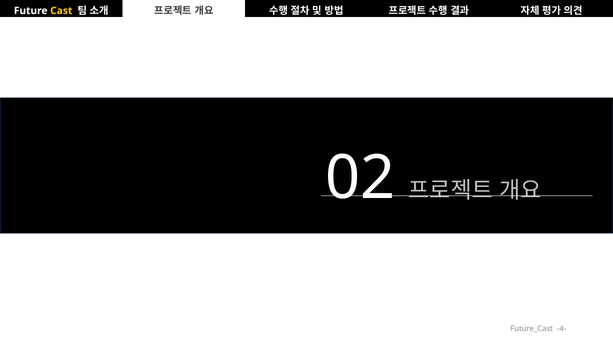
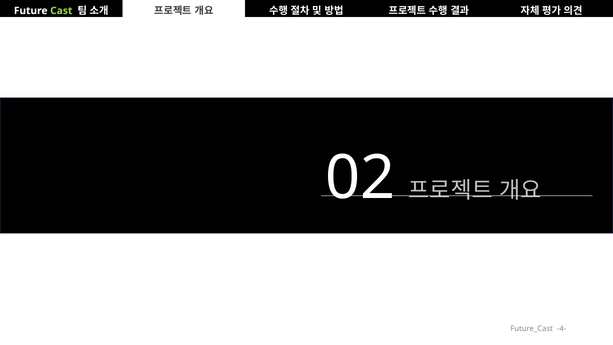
Cast colour: yellow -> light green (61, 11)
